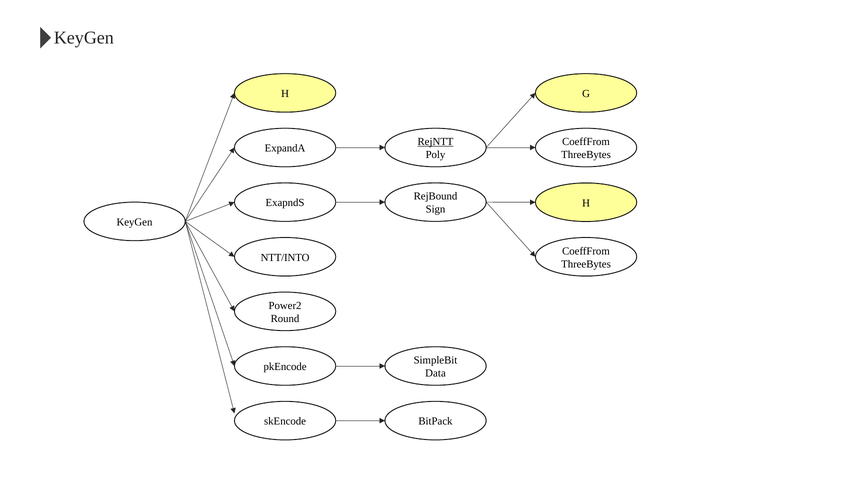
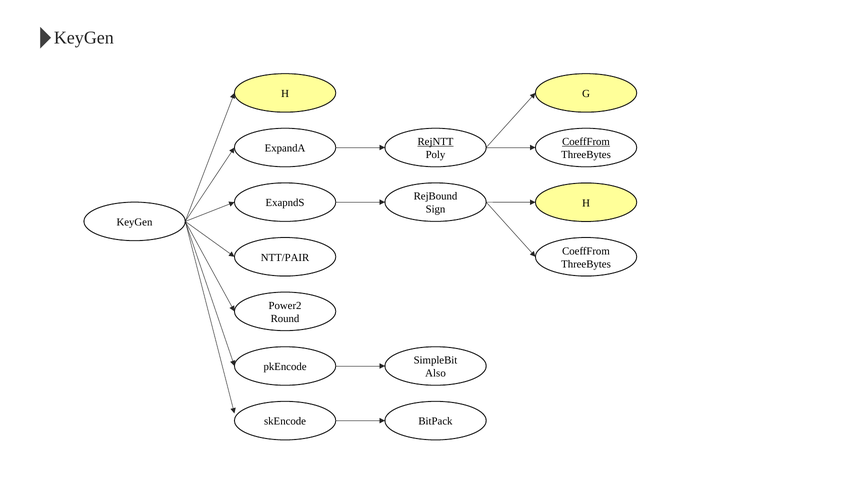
CoeffFrom underline: none -> present (586, 142)
NTT/INTO: NTT/INTO -> NTT/PAIR (285, 257)
Data: Data -> Also (435, 373)
